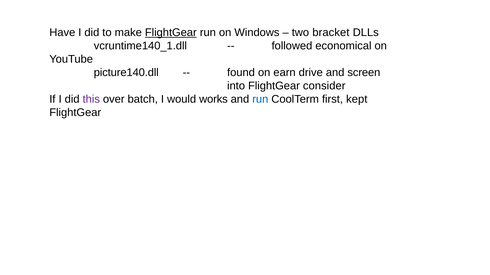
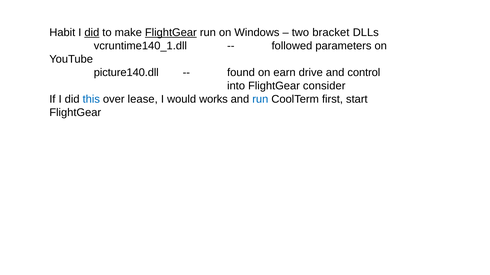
Have: Have -> Habit (62, 33)
did underline: none -> present (92, 33)
economical: economical -> parameters (343, 46)
screen: screen -> control (364, 73)
this colour: purple -> blue (91, 99)
batch: batch -> lease (143, 99)
kept: kept -> start (357, 99)
